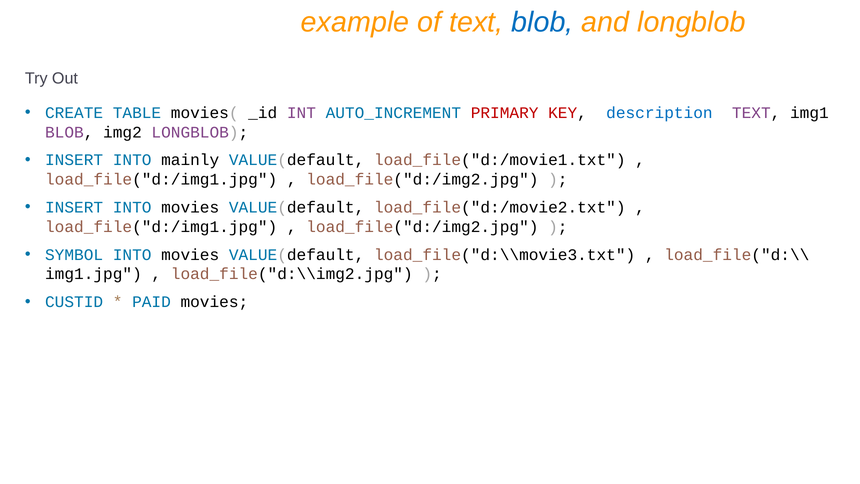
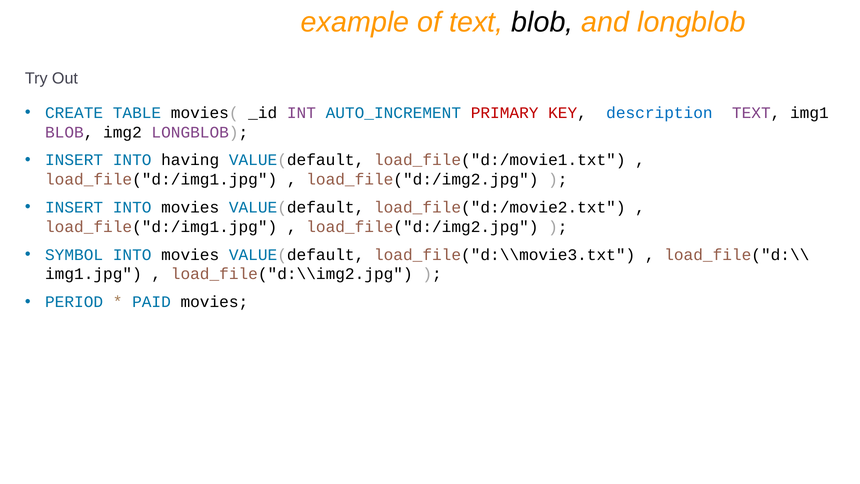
blob colour: blue -> black (542, 22)
mainly: mainly -> having (190, 160)
CUSTID: CUSTID -> PERIOD (74, 302)
